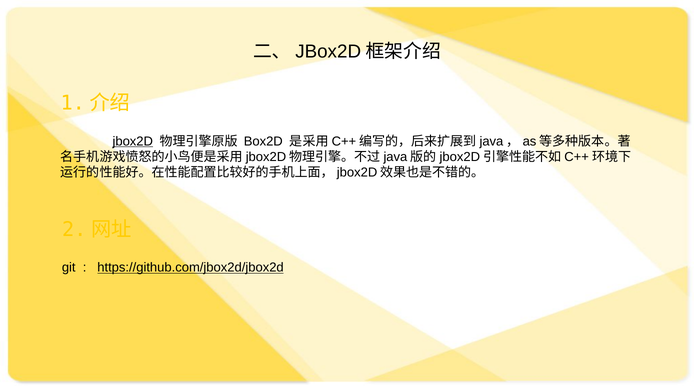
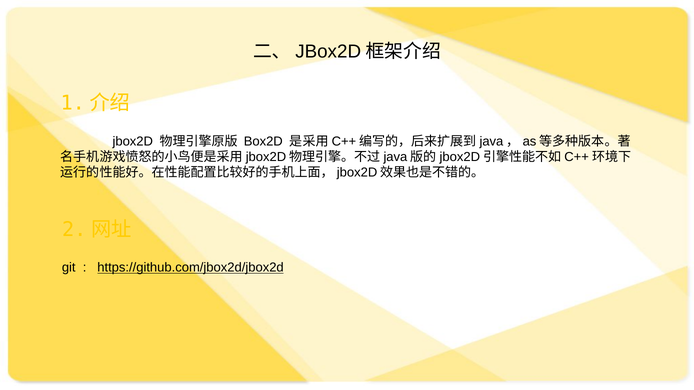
jbox2D underline: present -> none (133, 141)
